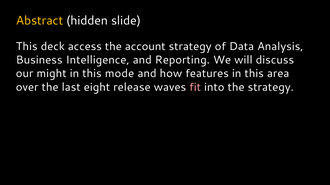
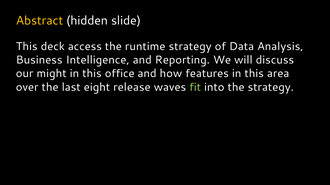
account: account -> runtime (145, 46)
mode: mode -> office (120, 74)
fit colour: pink -> light green (195, 87)
